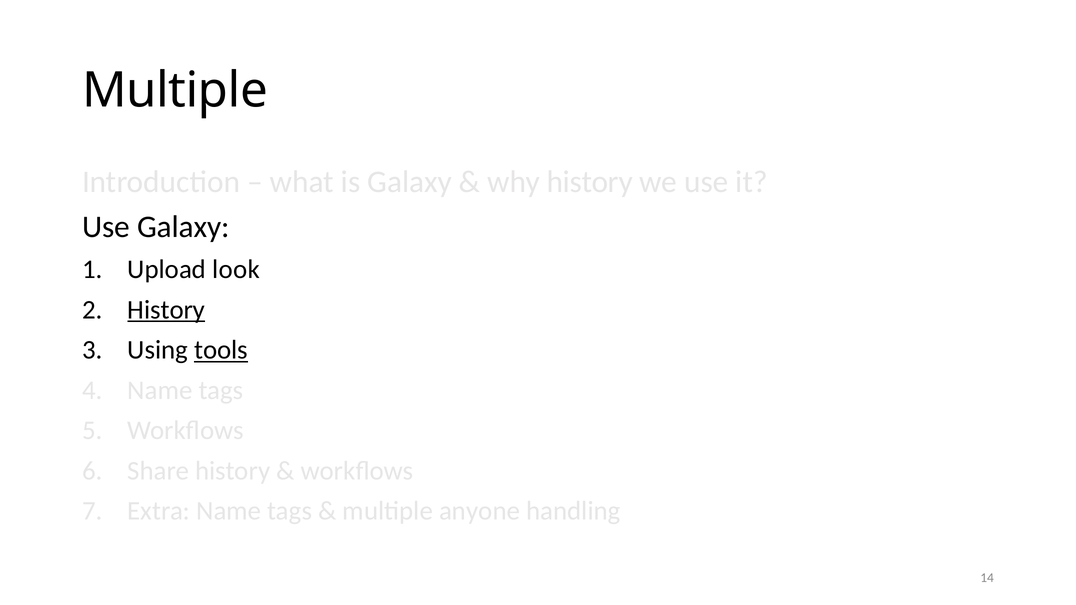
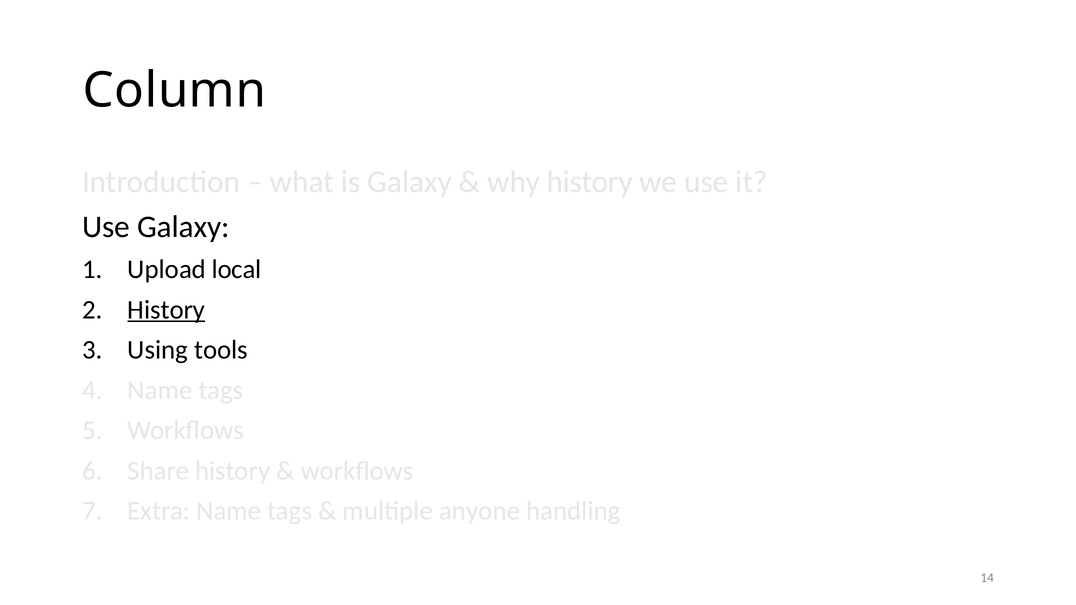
Multiple: Multiple -> Column (174, 90)
look: look -> local (236, 270)
tools underline: present -> none (221, 350)
